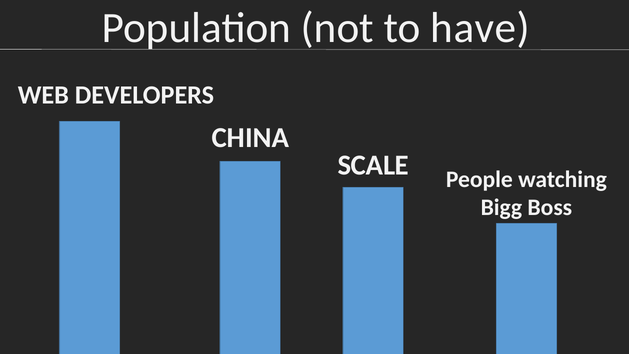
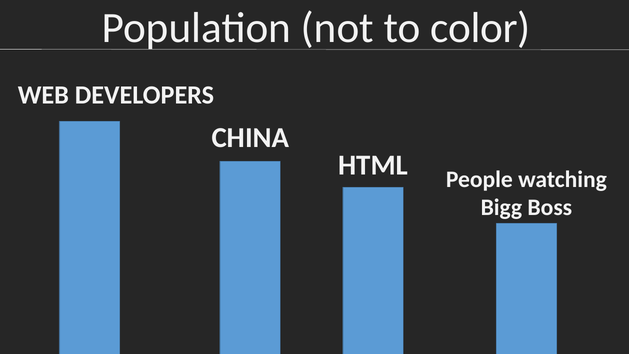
have: have -> color (480, 28)
SCALE: SCALE -> HTML (373, 165)
